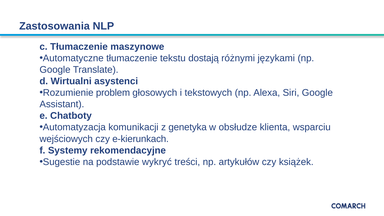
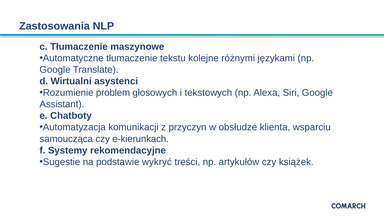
dostają: dostają -> kolejne (204, 58)
genetyka: genetyka -> przyczyn (188, 127)
wejściowych: wejściowych -> samoucząca (66, 139)
